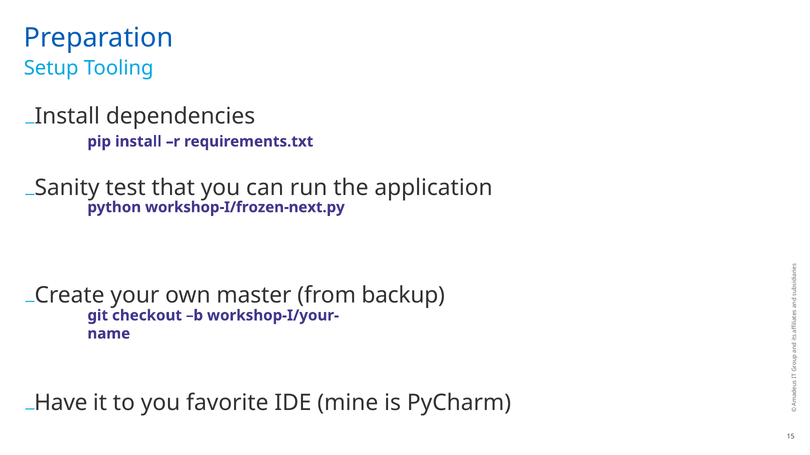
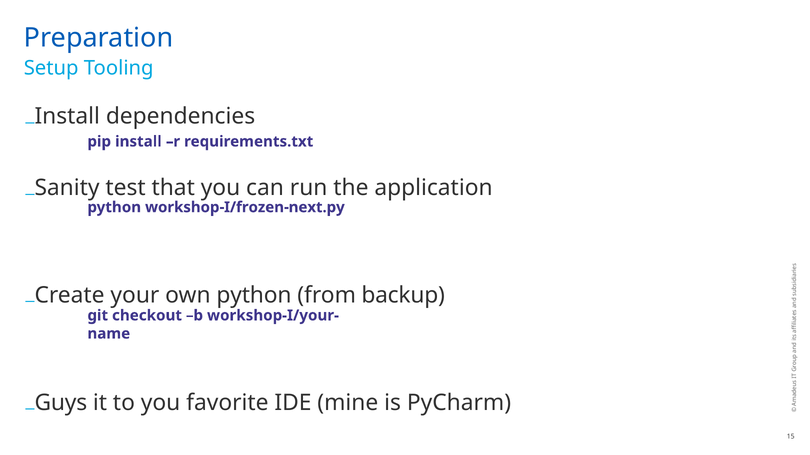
own master: master -> python (254, 296)
Have: Have -> Guys (61, 403)
